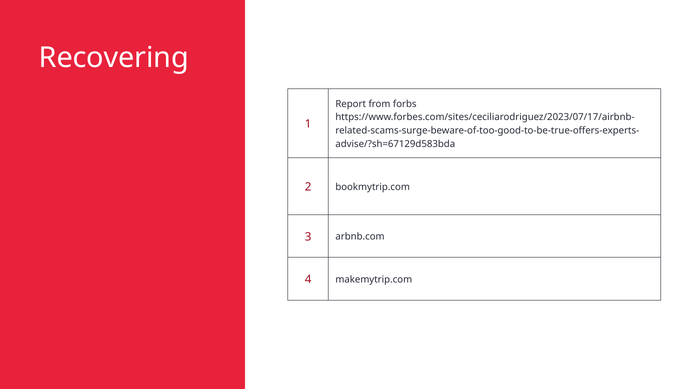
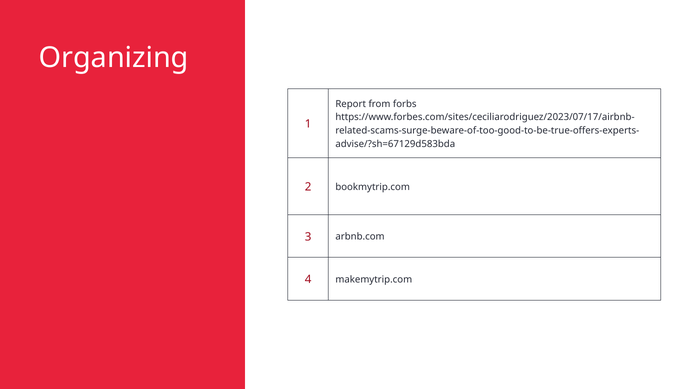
Recovering: Recovering -> Organizing (114, 58)
